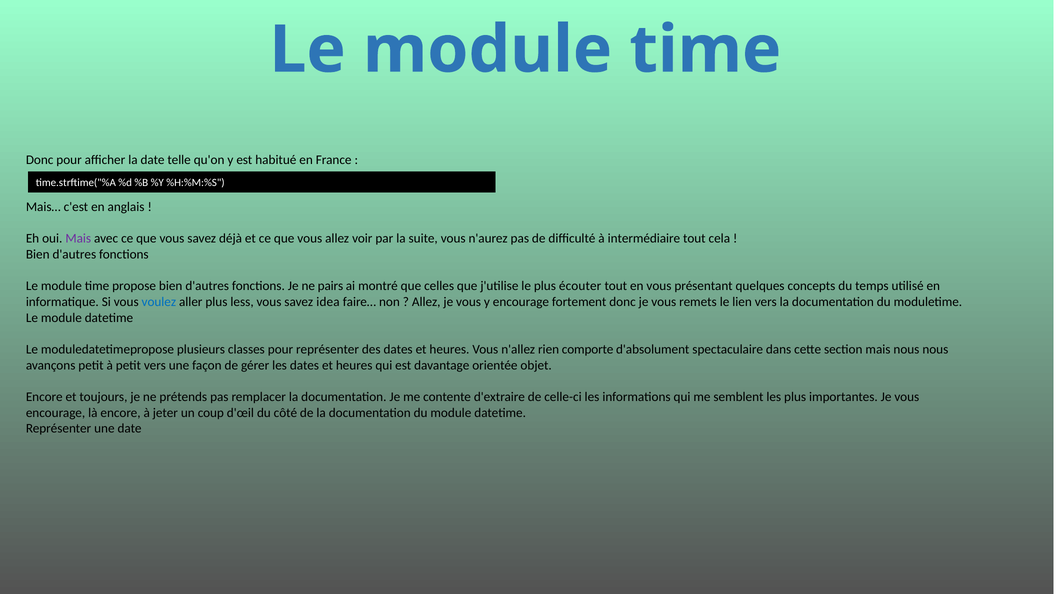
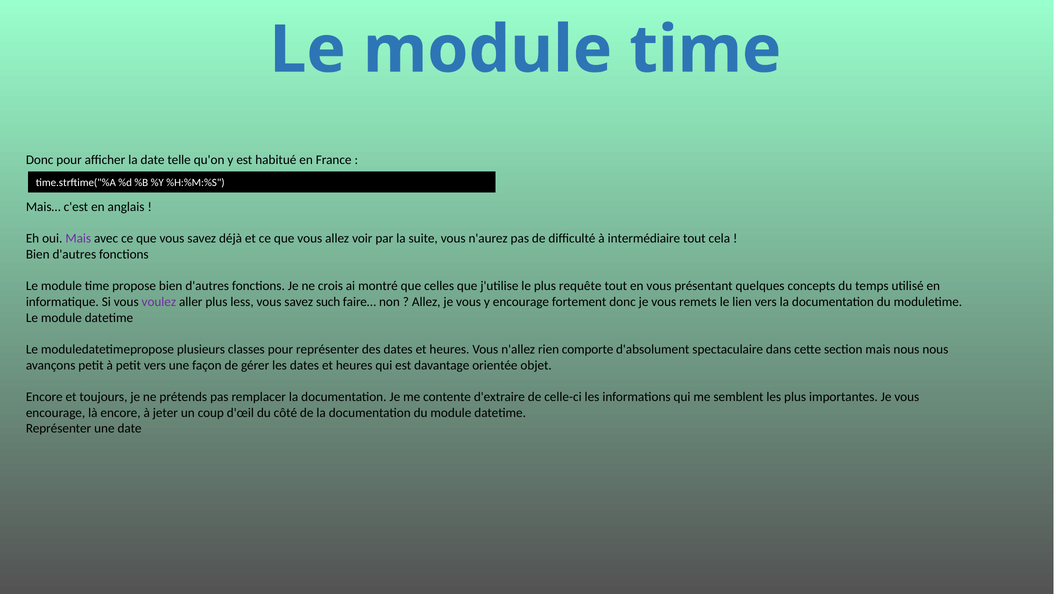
pairs: pairs -> crois (330, 286)
écouter: écouter -> requête (580, 286)
voulez colour: blue -> purple (159, 302)
idea: idea -> such (328, 302)
